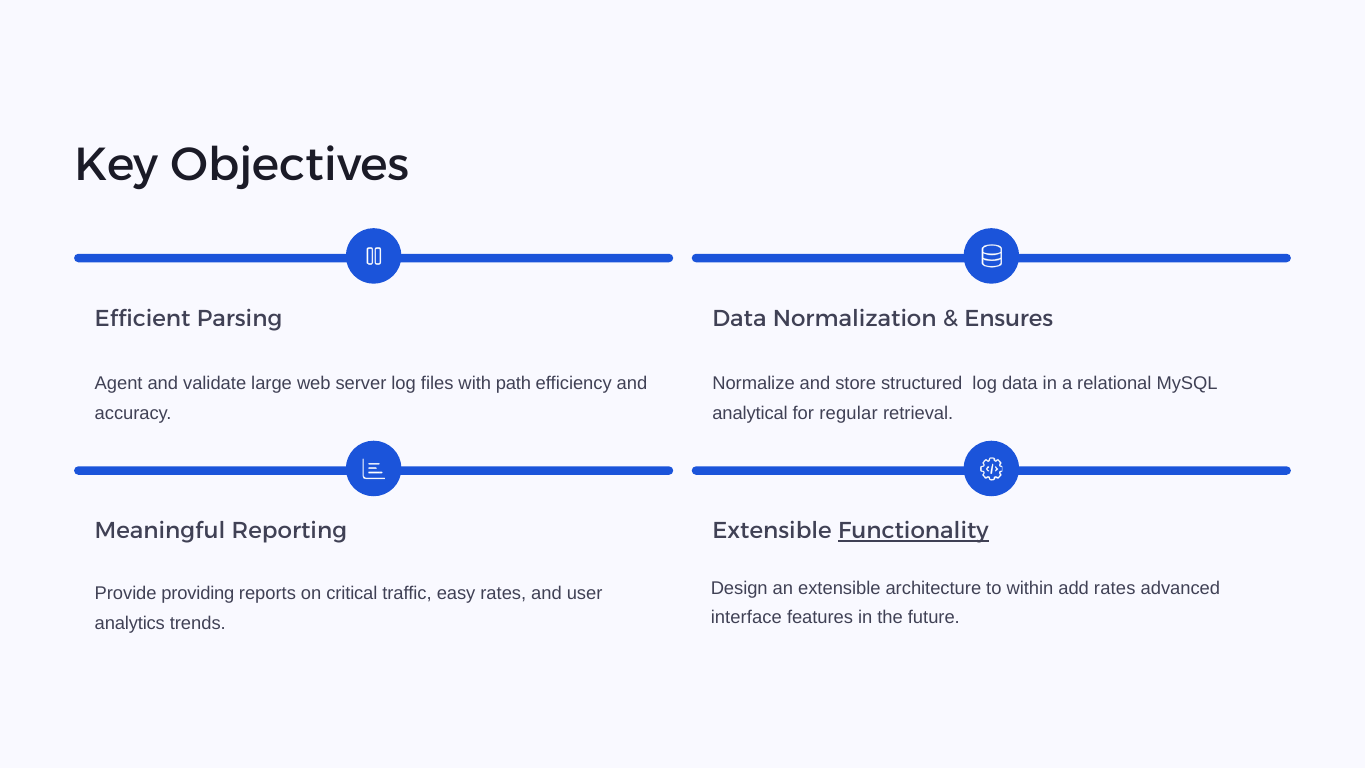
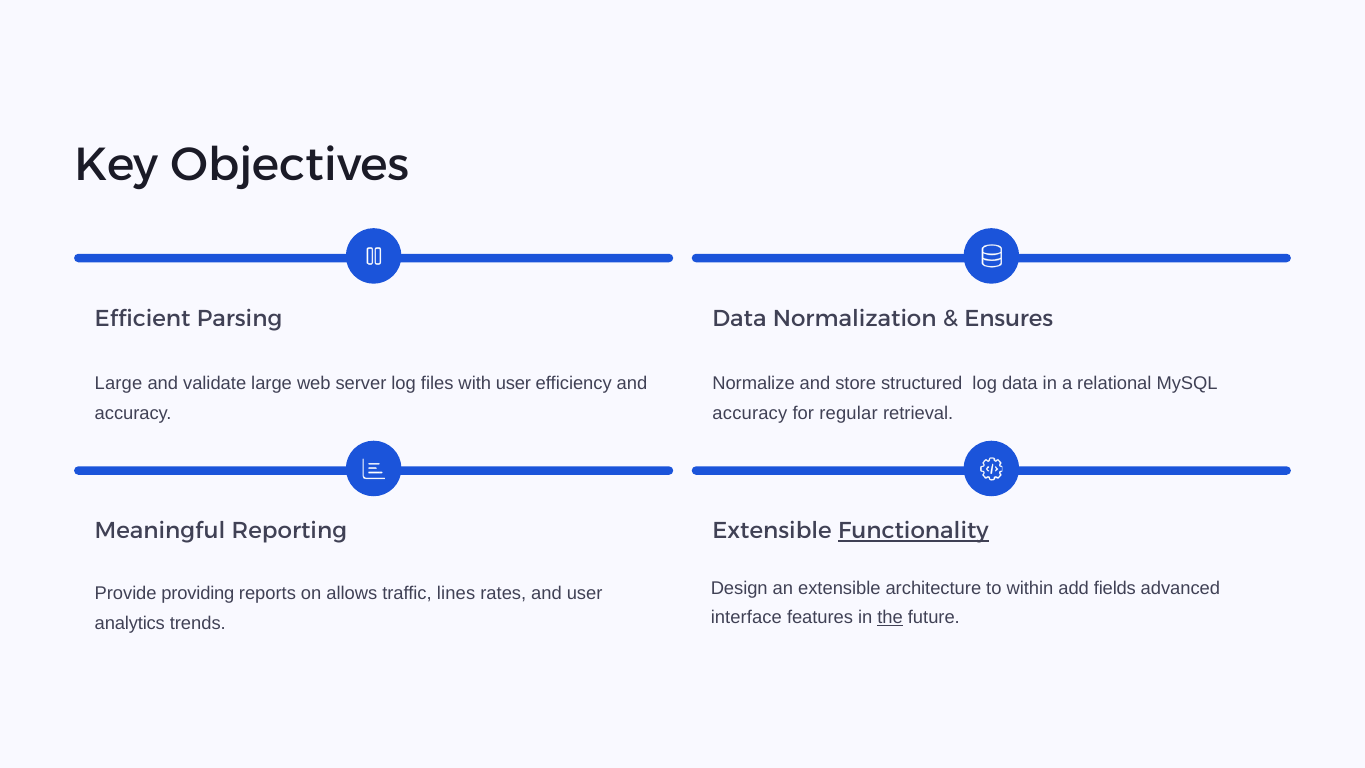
Agent: Agent -> Large (119, 384)
with path: path -> user (514, 384)
analytical: analytical -> accuracy (750, 413)
add rates: rates -> fields (1115, 588)
critical: critical -> allows (352, 593)
easy: easy -> lines (456, 593)
the underline: none -> present (890, 618)
